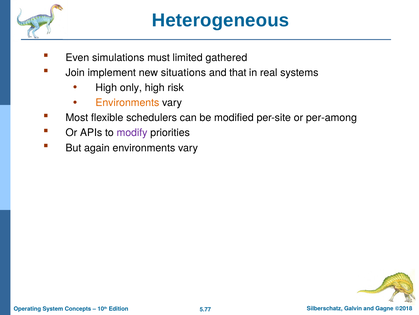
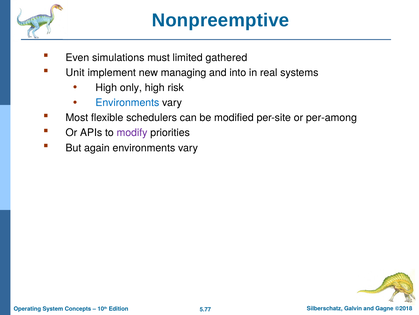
Heterogeneous: Heterogeneous -> Nonpreemptive (221, 20)
Join: Join -> Unit (75, 72)
situations: situations -> managing (184, 72)
that: that -> into (238, 72)
Environments colour: orange -> blue (127, 103)
